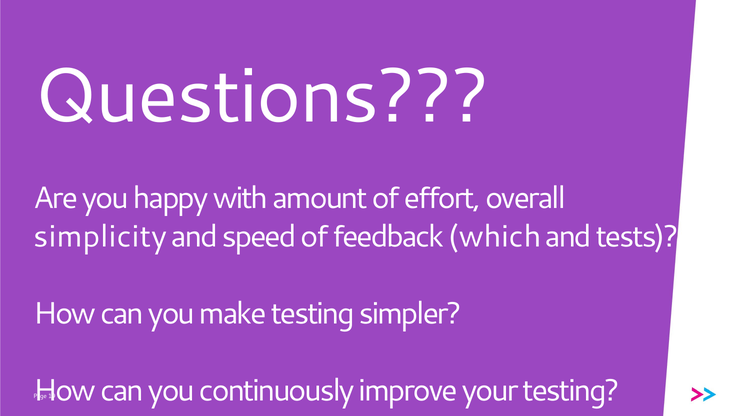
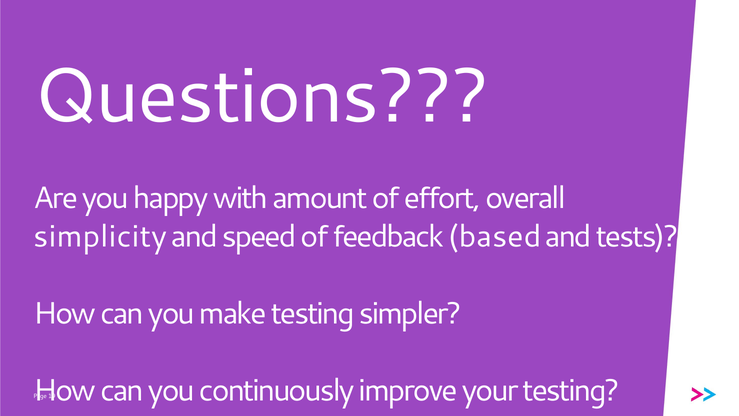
which: which -> based (495, 236)
